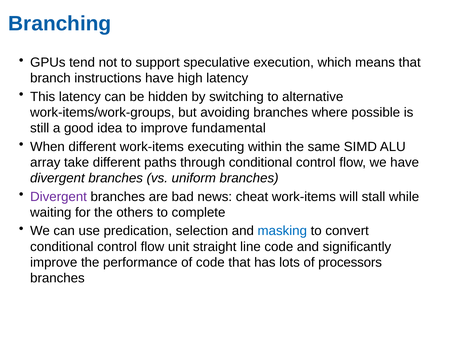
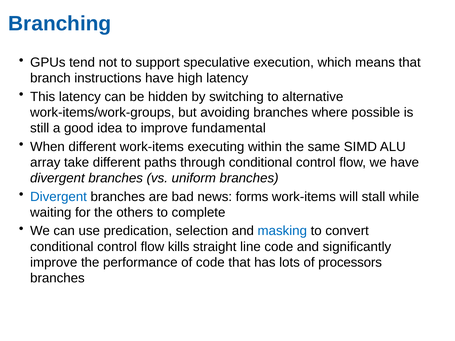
Divergent colour: purple -> blue (59, 197)
cheat: cheat -> forms (252, 197)
unit: unit -> kills (179, 247)
